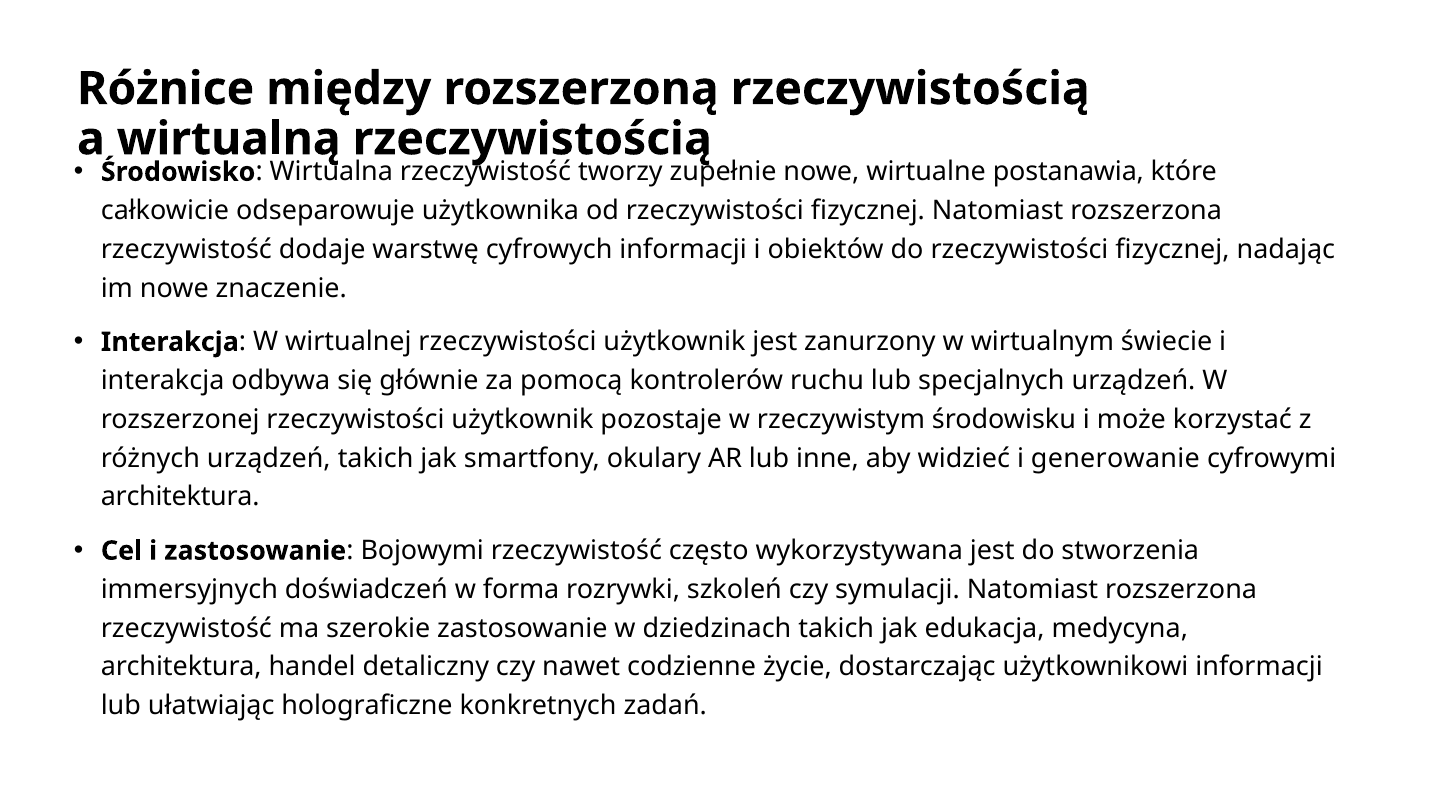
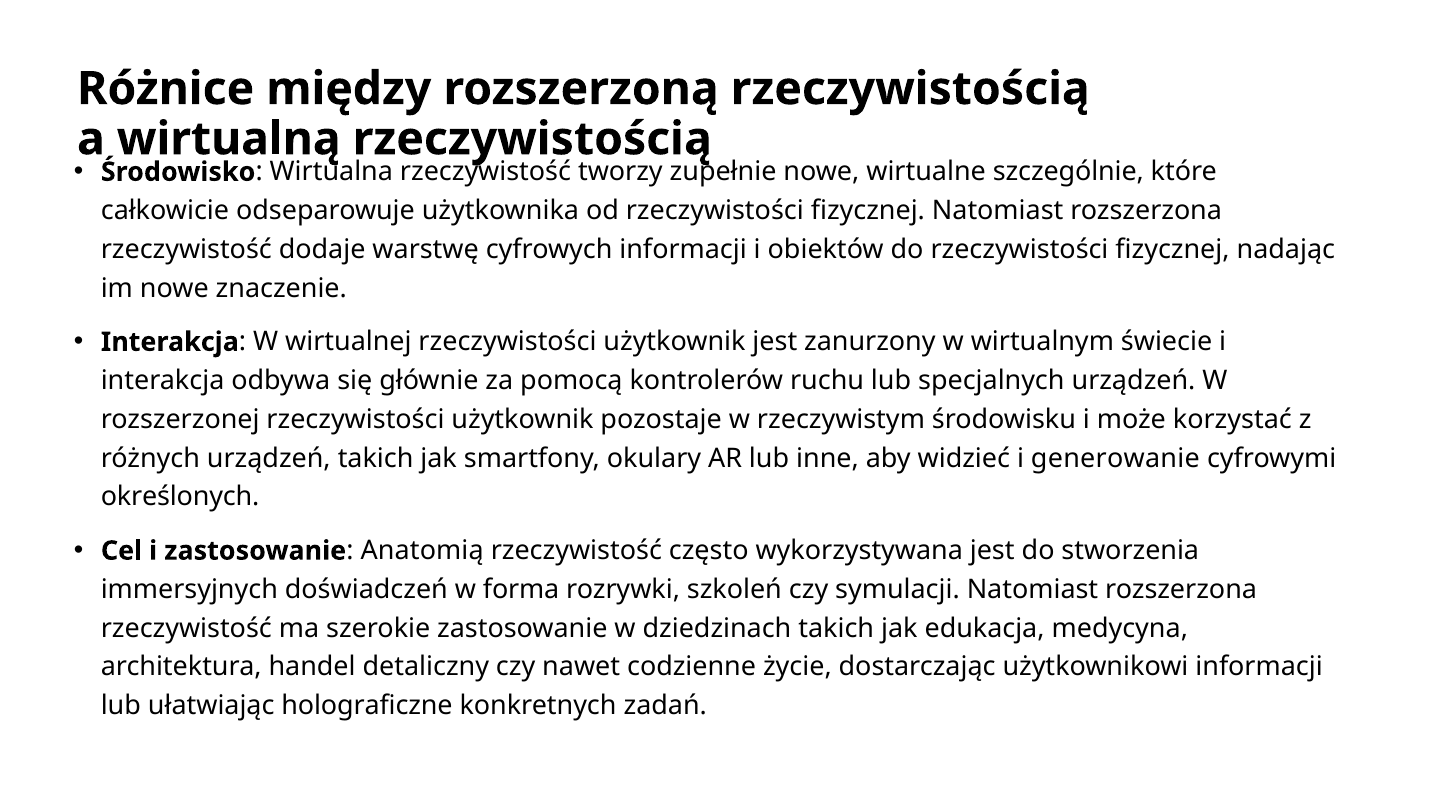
postanawia: postanawia -> szczególnie (1068, 172)
architektura: architektura -> określonych (180, 497)
Bojowymi: Bojowymi -> Anatomią (422, 551)
